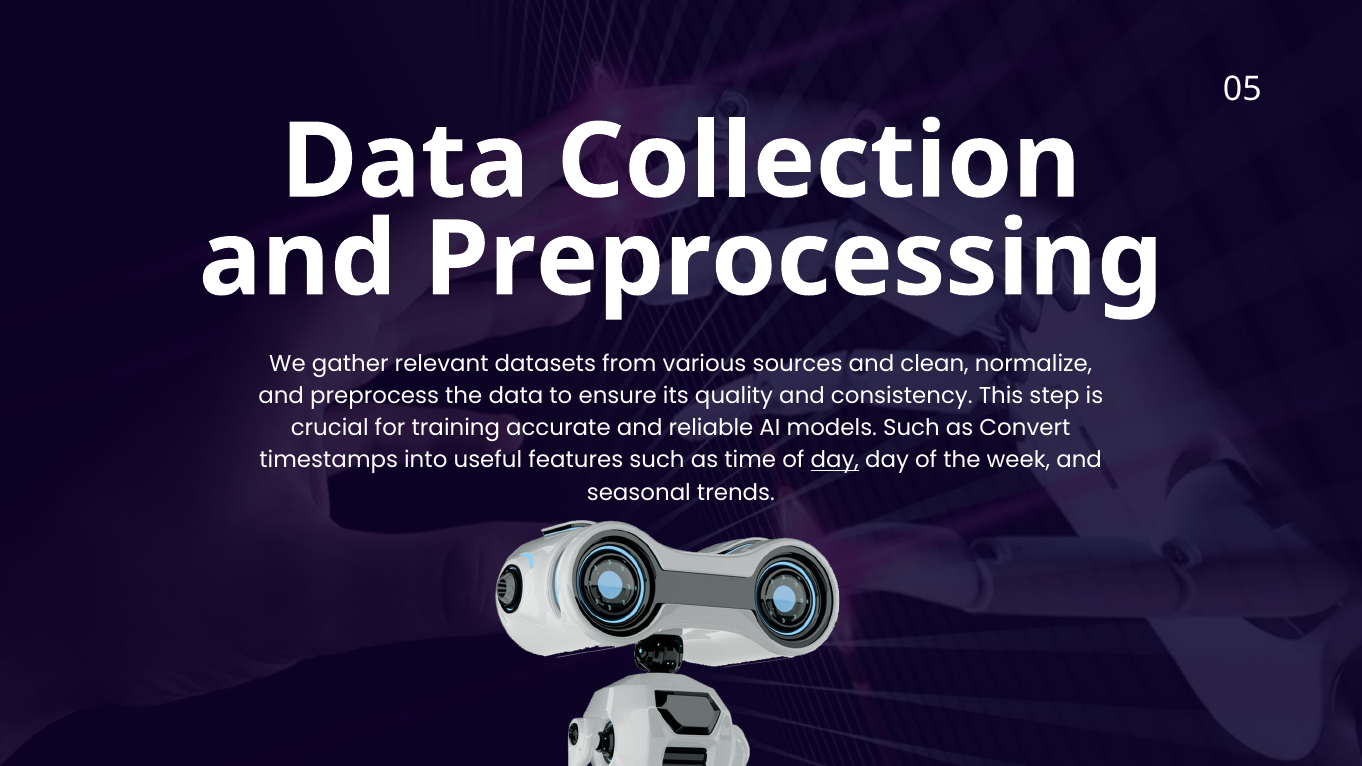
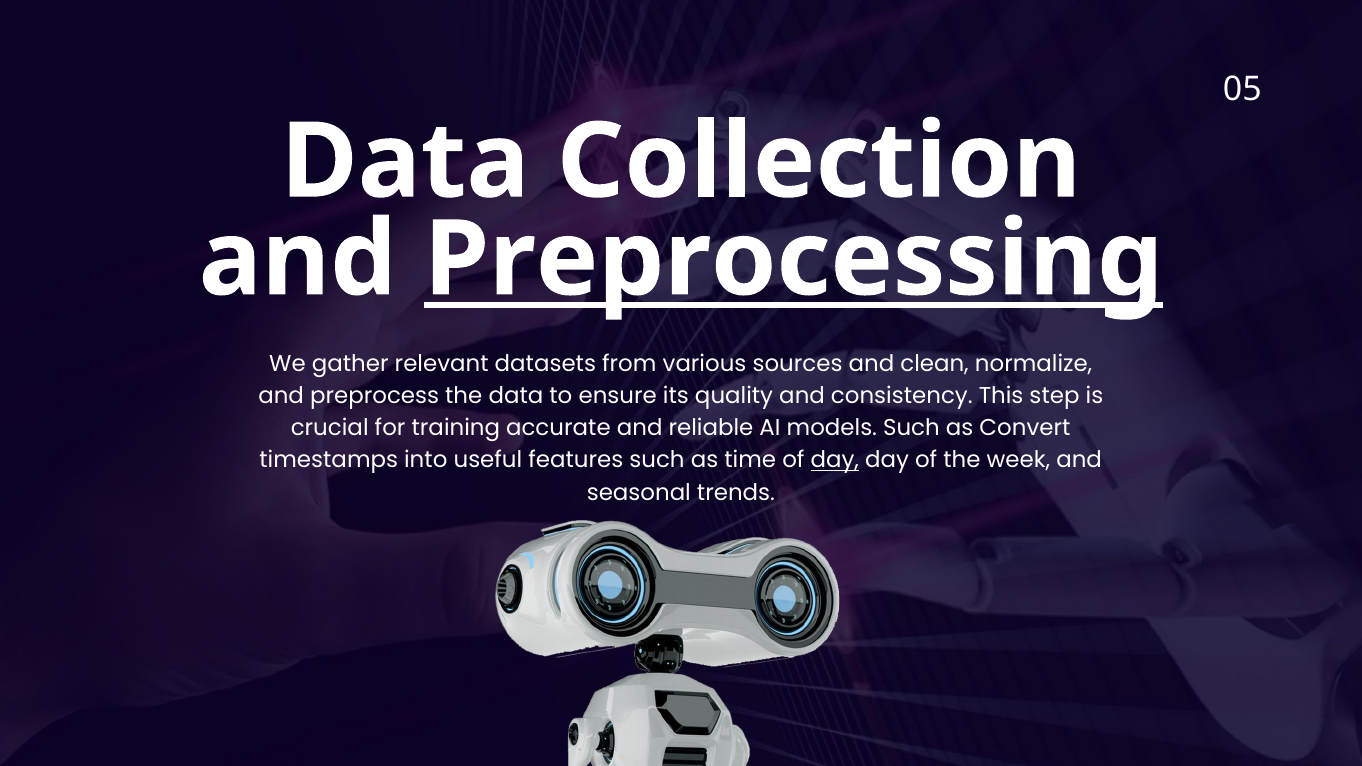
Preprocessing underline: none -> present (794, 260)
